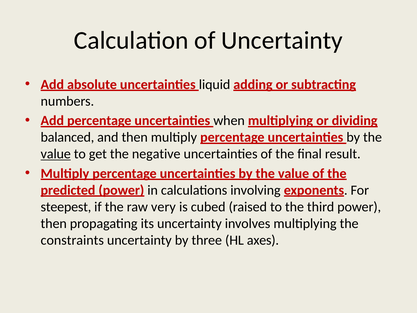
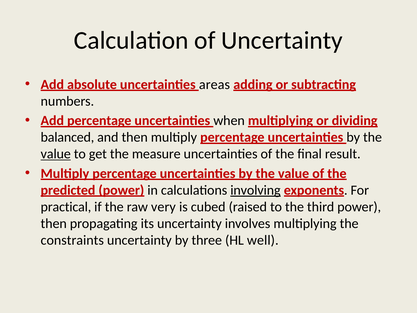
liquid: liquid -> areas (214, 84)
negative: negative -> measure (156, 154)
involving underline: none -> present (255, 190)
steepest: steepest -> practical (66, 207)
axes: axes -> well (263, 240)
